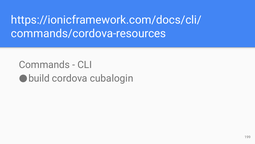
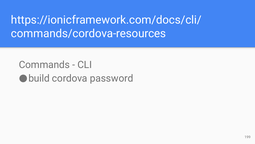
cubalogin: cubalogin -> password (112, 78)
